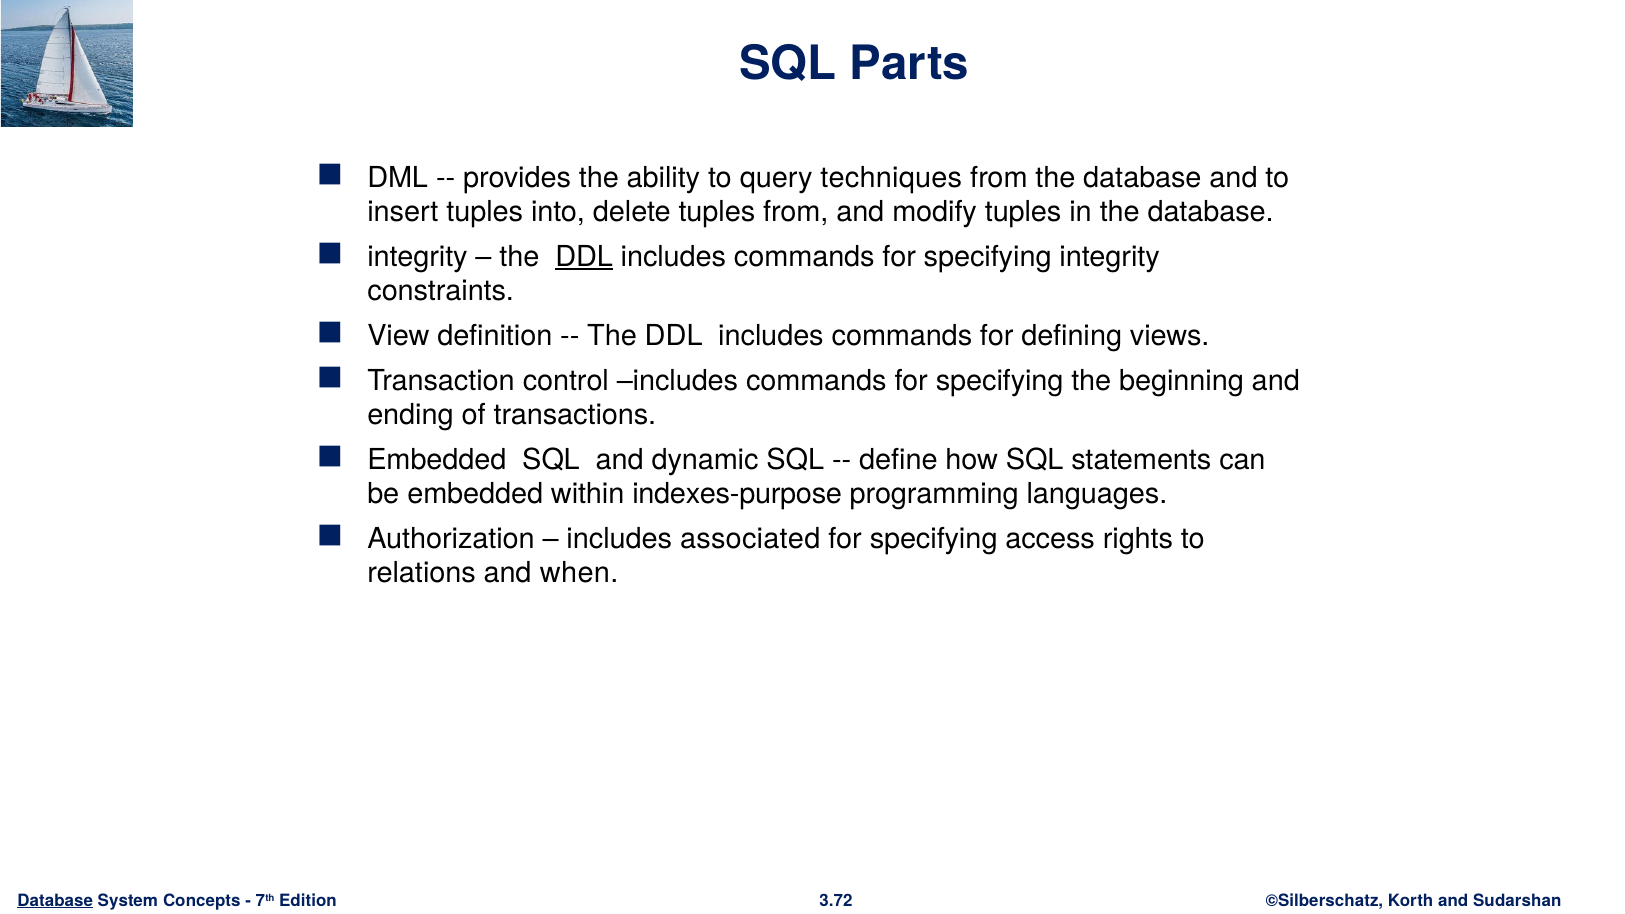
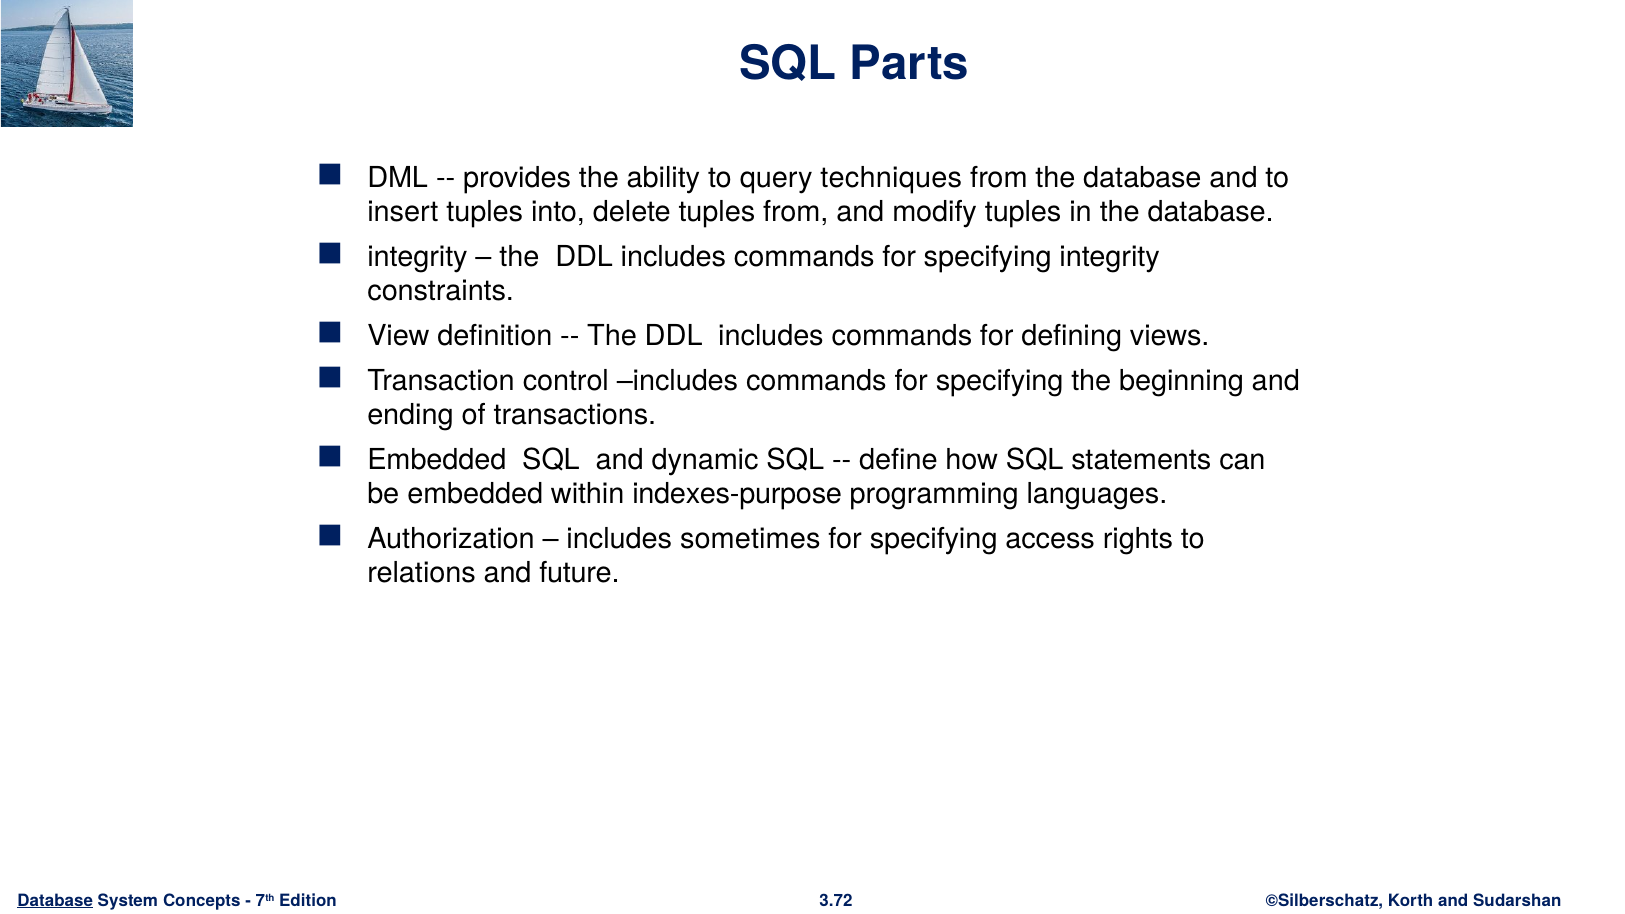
DDL underline: present -> none (584, 257)
associated: associated -> sometimes (750, 539)
when: when -> future (579, 573)
